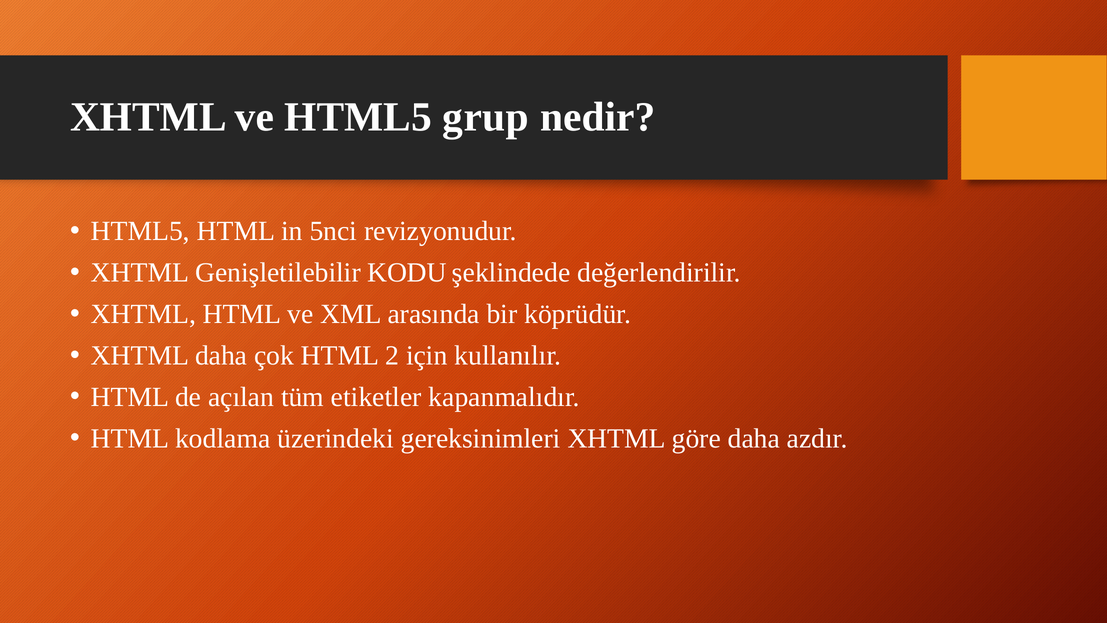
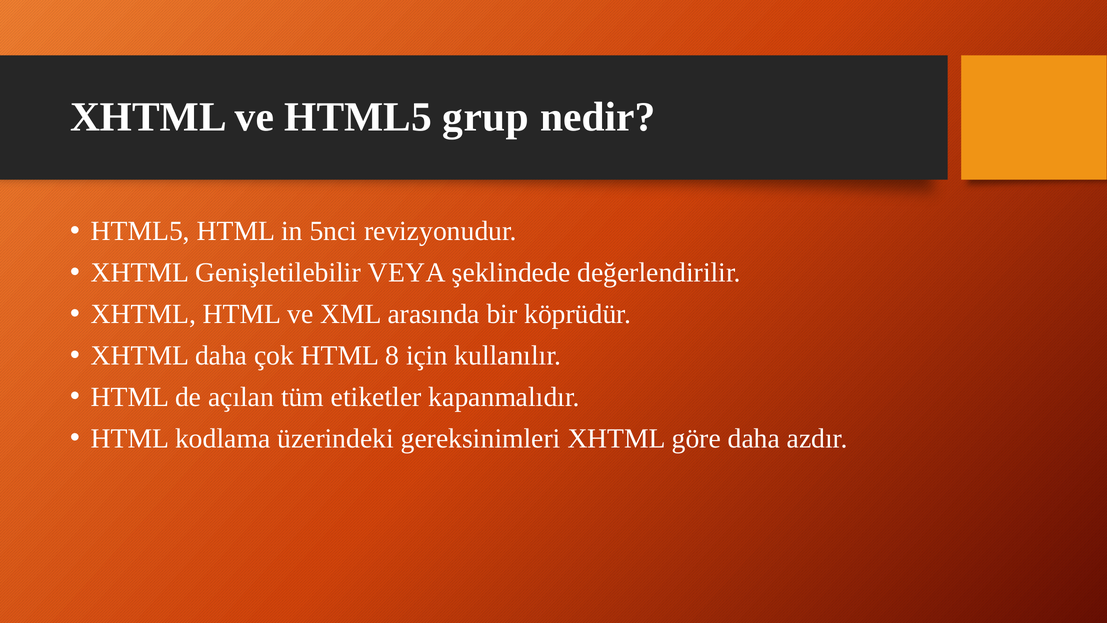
KODU: KODU -> VEYA (407, 273)
2: 2 -> 8 (392, 355)
